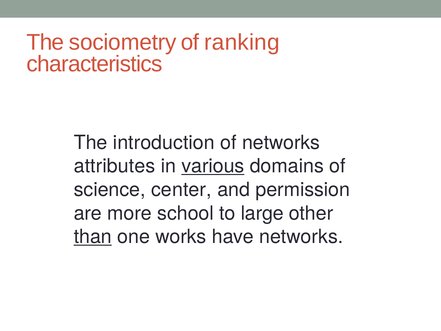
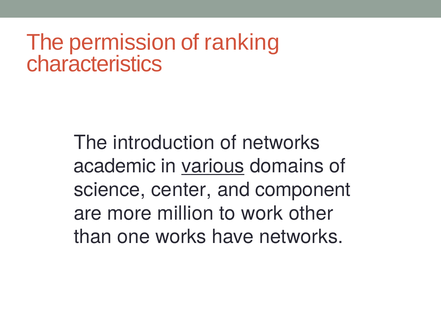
sociometry: sociometry -> permission (123, 42)
attributes: attributes -> academic (115, 166)
permission: permission -> component (303, 190)
school: school -> million (185, 213)
large: large -> work (262, 213)
than underline: present -> none (93, 237)
